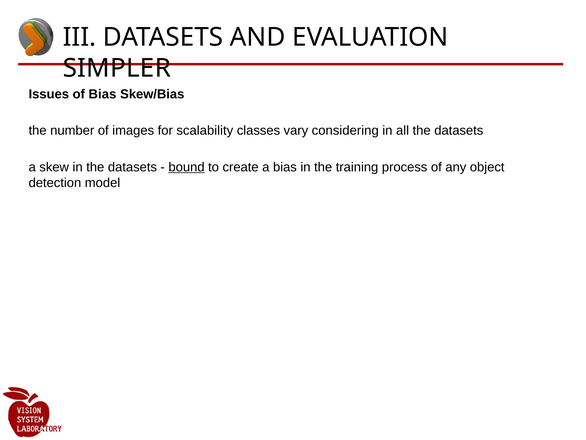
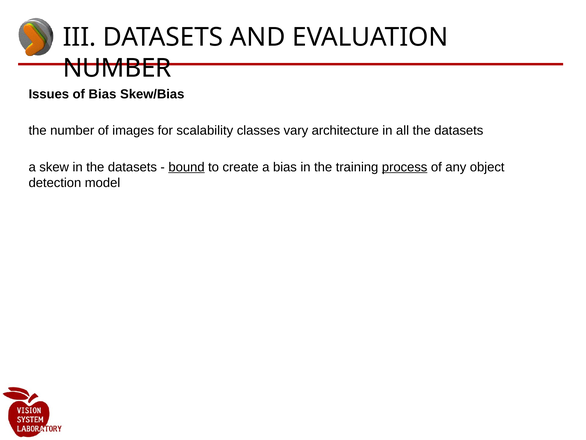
SIMPLER: SIMPLER -> NUMBER (117, 68)
considering: considering -> architecture (345, 130)
process underline: none -> present (405, 167)
